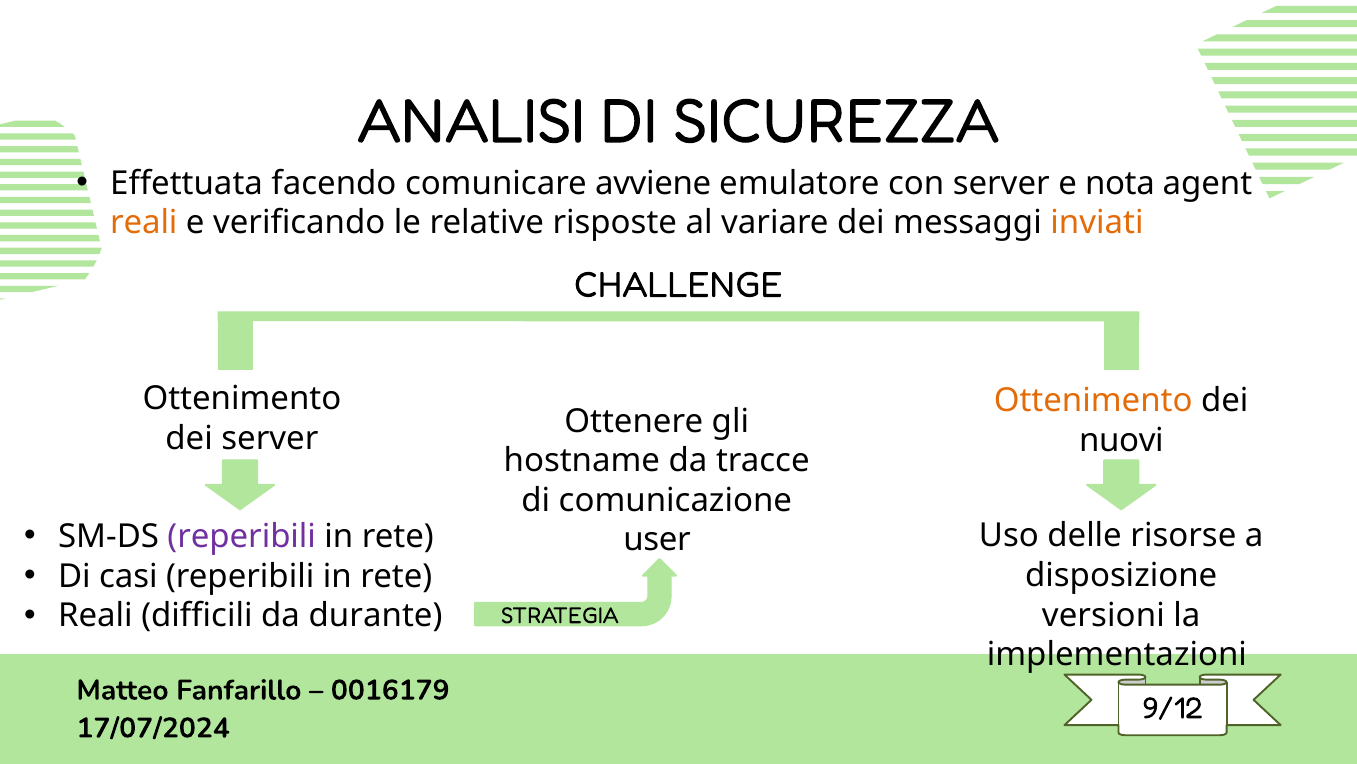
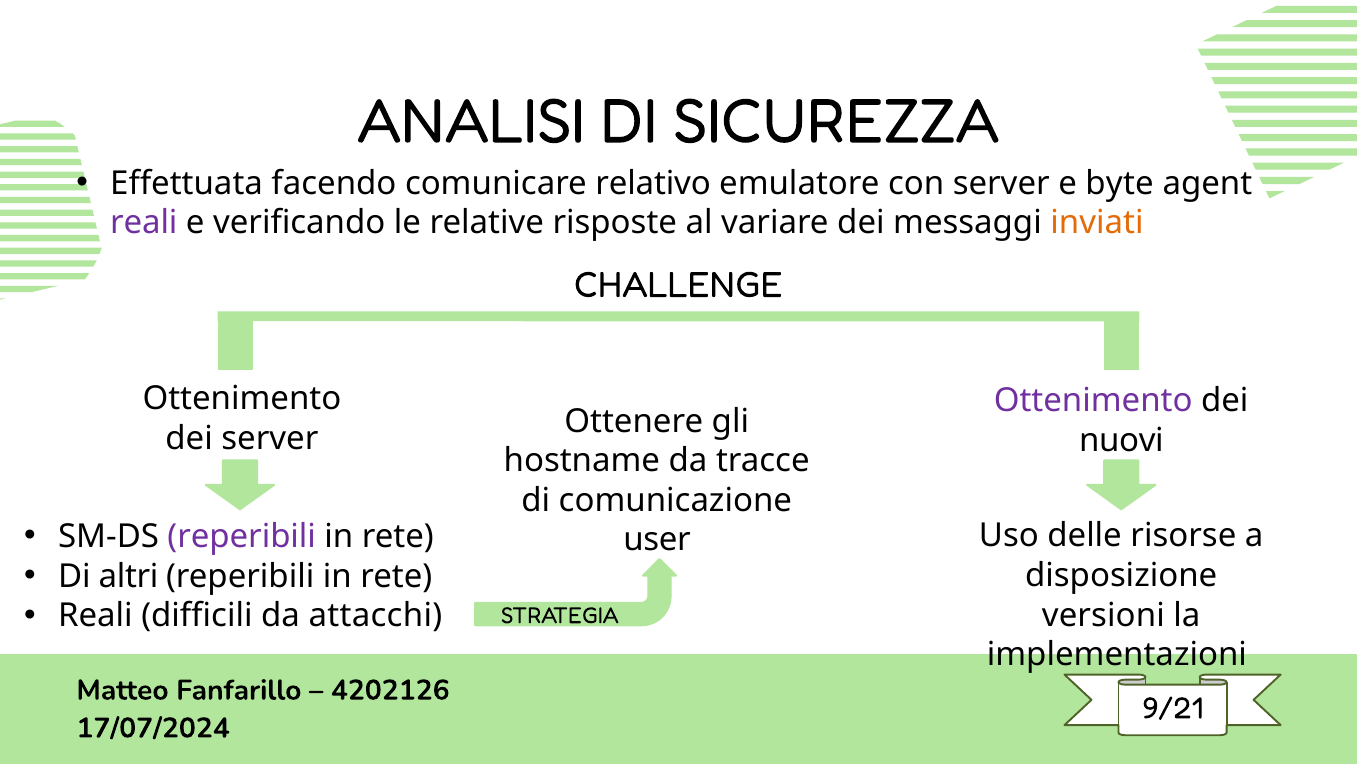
avviene: avviene -> relativo (653, 183)
nota: nota -> byte (1120, 183)
reali colour: orange -> purple (144, 223)
Ottenimento colour: orange -> purple (1093, 400)
casi: casi -> altri (129, 576)
durante: durante -> attacchi (375, 616)
0016179: 0016179 -> 4202126 (390, 690)
9/12: 9/12 -> 9/21 (1173, 708)
